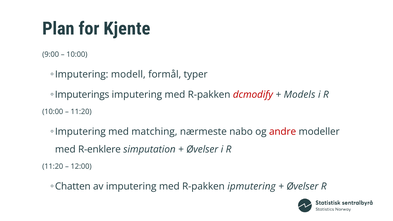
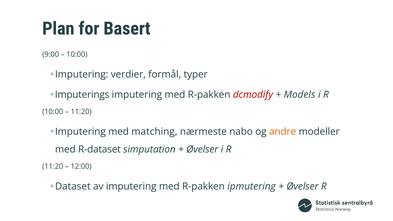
Kjente: Kjente -> Basert (127, 29)
modell: modell -> verdier (128, 74)
andre colour: red -> orange (283, 132)
R-enklere: R-enklere -> R-dataset (99, 149)
Chatten: Chatten -> Dataset (73, 186)
